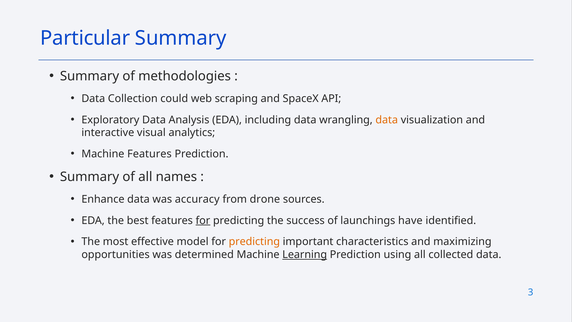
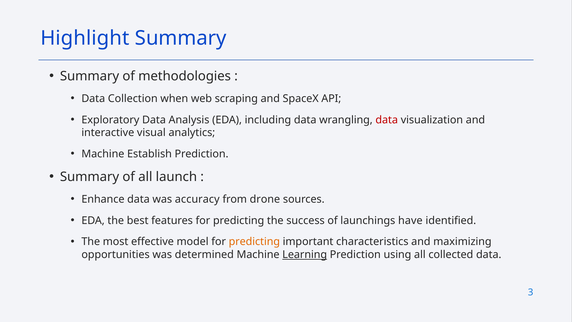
Particular: Particular -> Highlight (85, 38)
could: could -> when (174, 99)
data colour: orange -> red (387, 120)
Machine Features: Features -> Establish (149, 154)
names: names -> launch (176, 177)
for underline: present -> none (203, 220)
